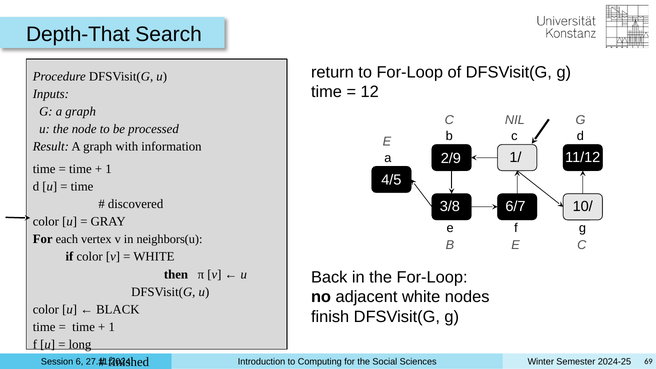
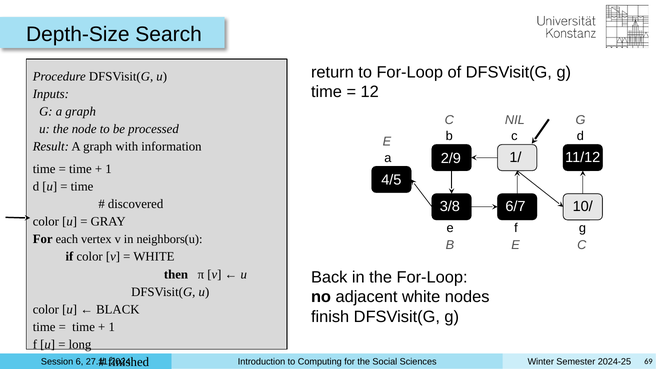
Depth-That: Depth-That -> Depth-Size (78, 34)
